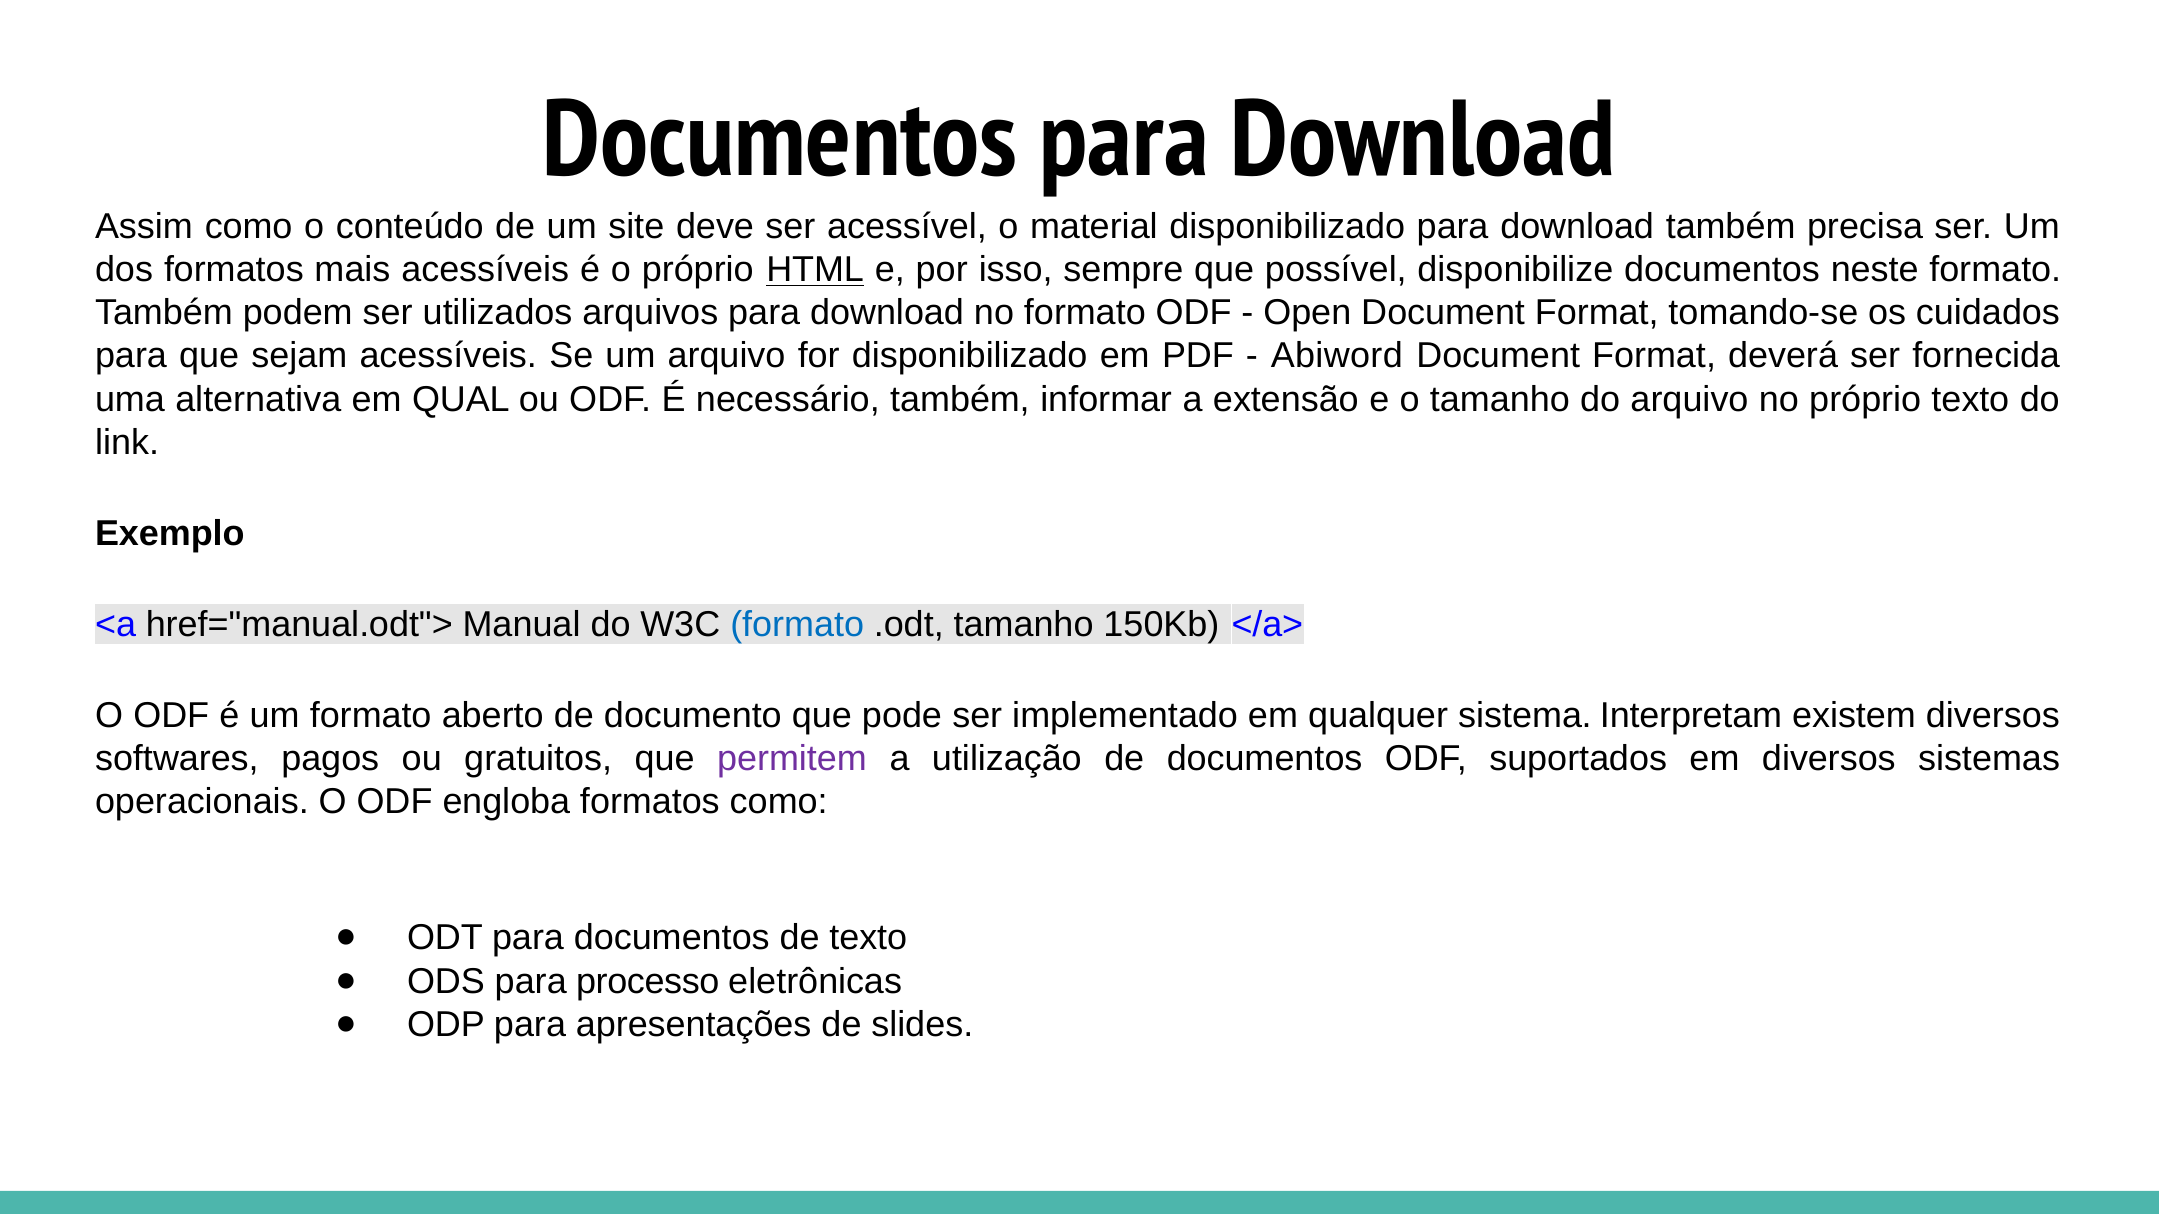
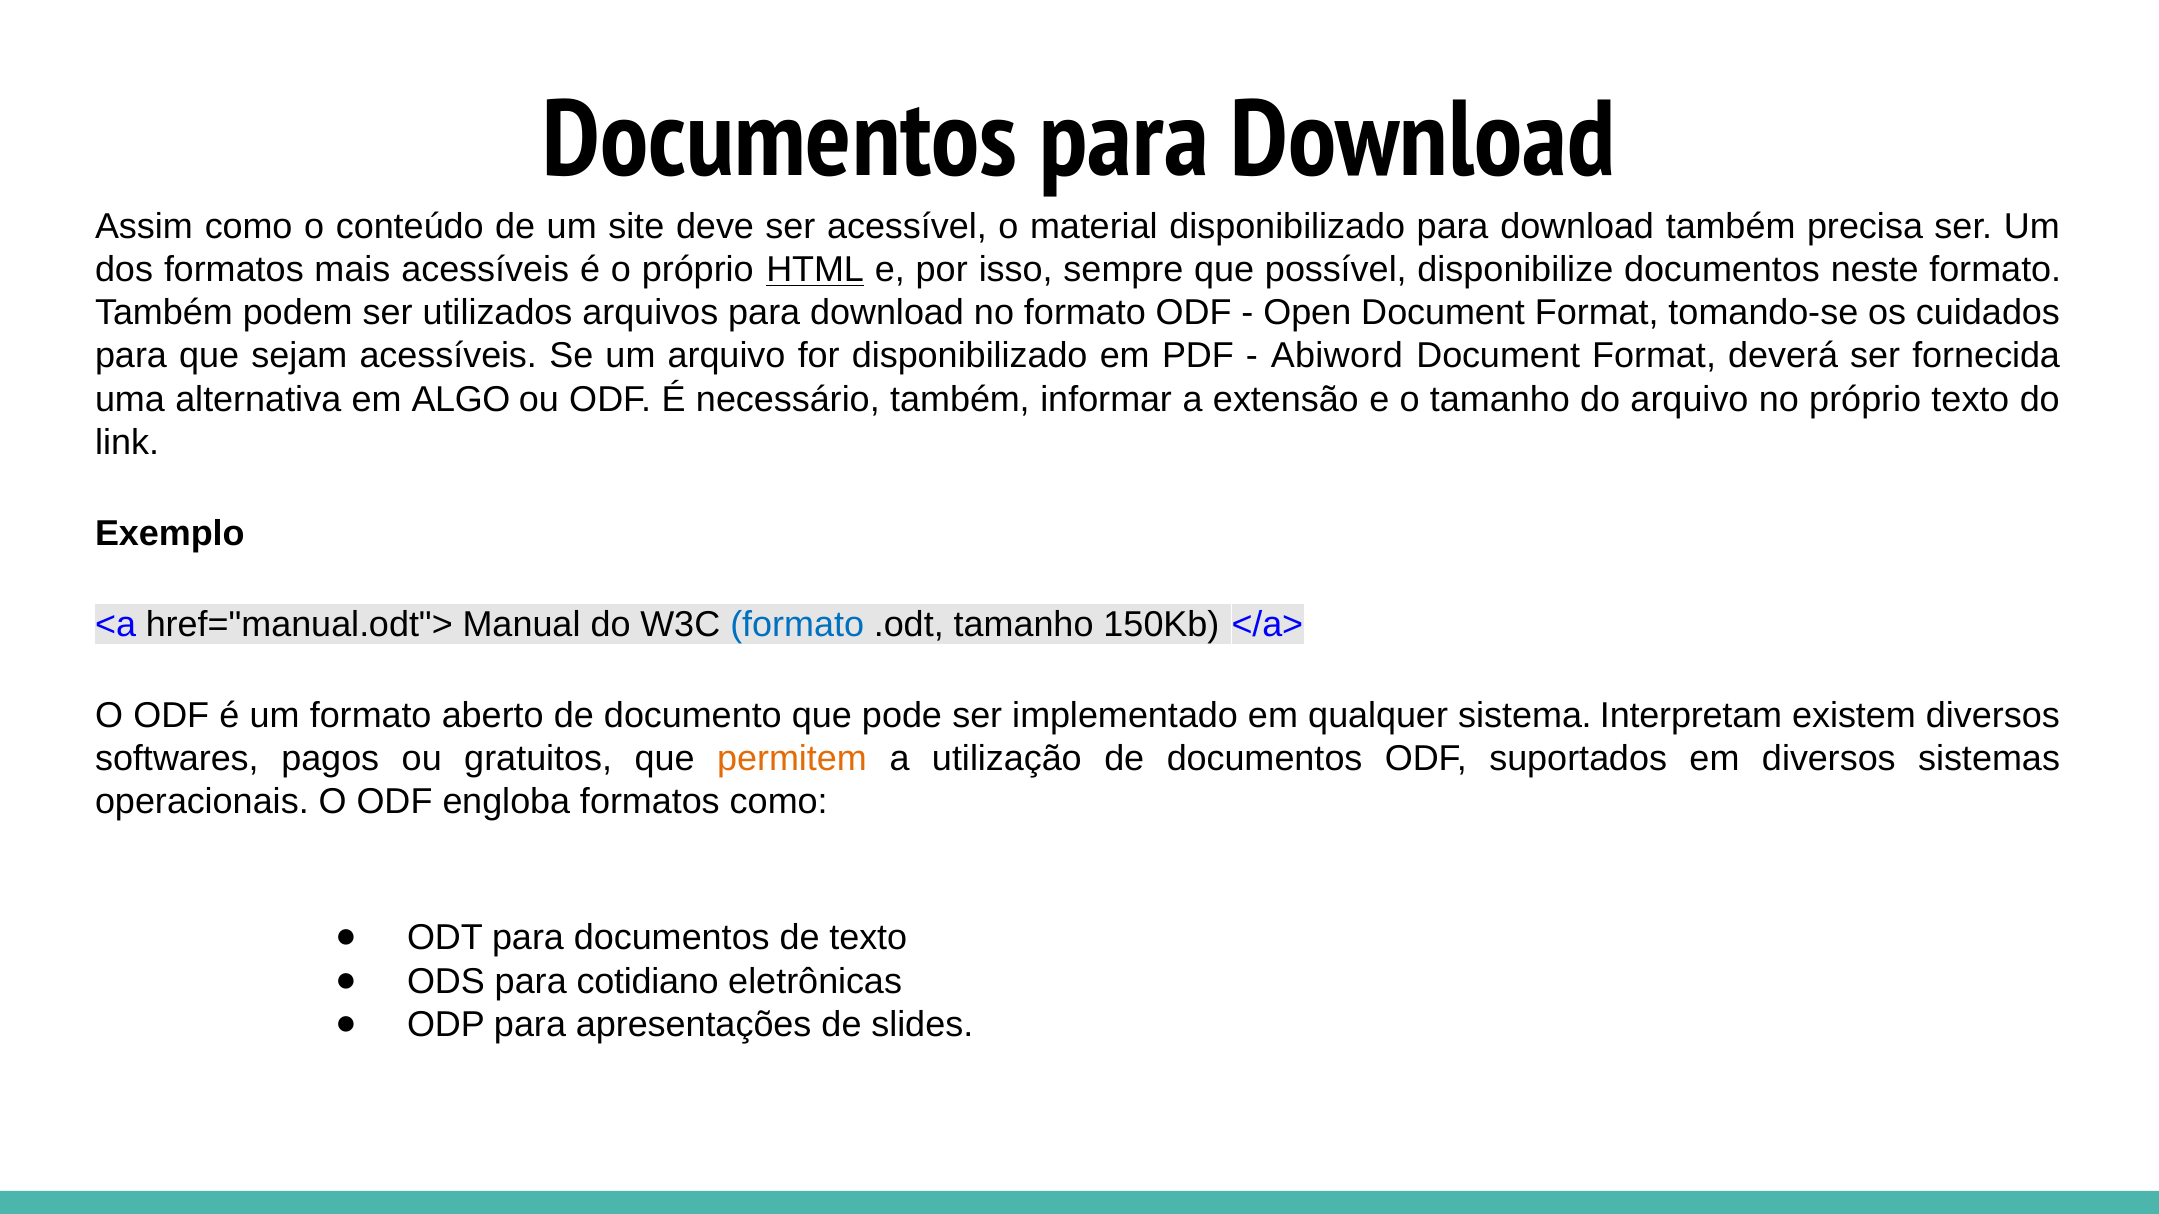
QUAL: QUAL -> ALGO (461, 399)
permitem colour: purple -> orange (792, 759)
processo: processo -> cotidiano (648, 982)
